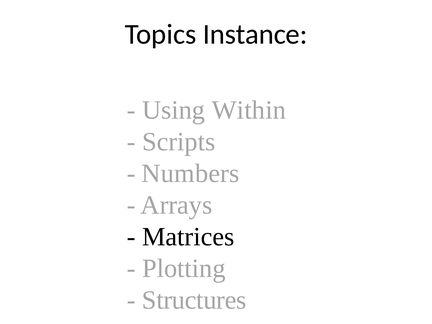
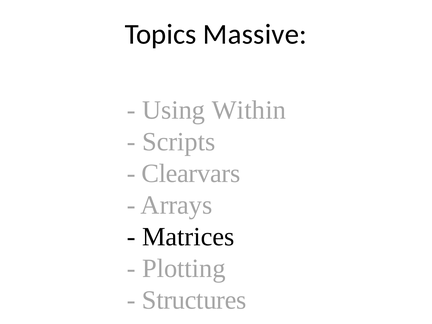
Instance: Instance -> Massive (255, 34)
Numbers: Numbers -> Clearvars (191, 174)
